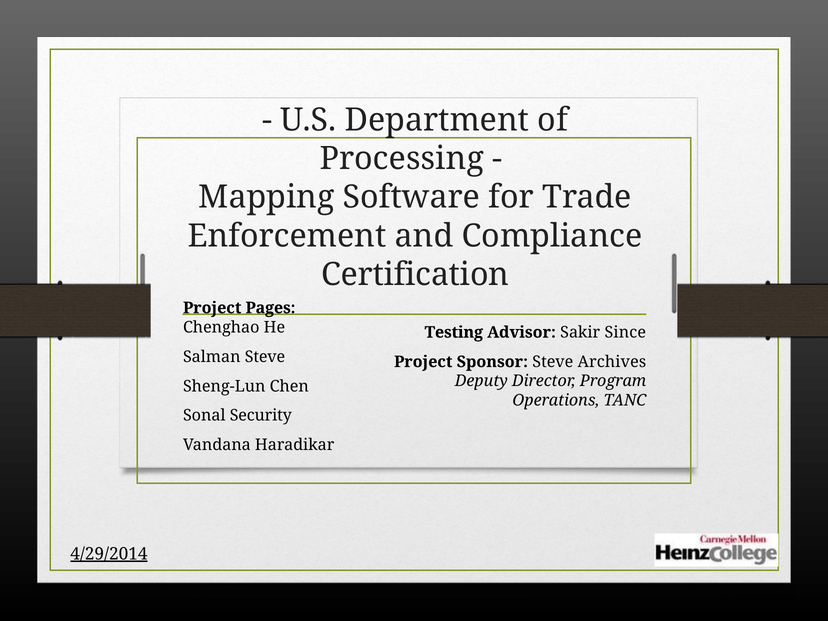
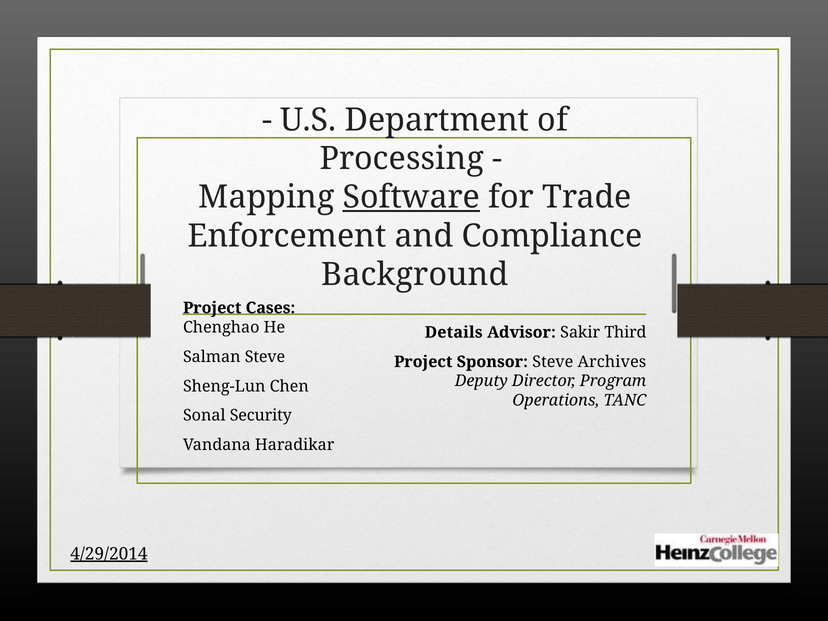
Software underline: none -> present (411, 197)
Certification: Certification -> Background (415, 275)
Pages: Pages -> Cases (270, 308)
Testing: Testing -> Details (454, 332)
Since: Since -> Third (625, 332)
